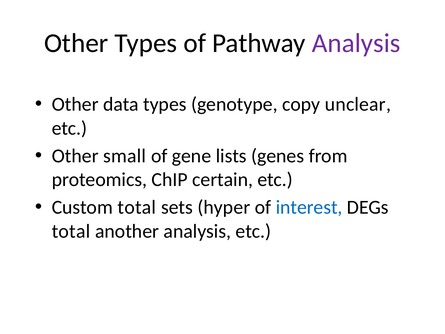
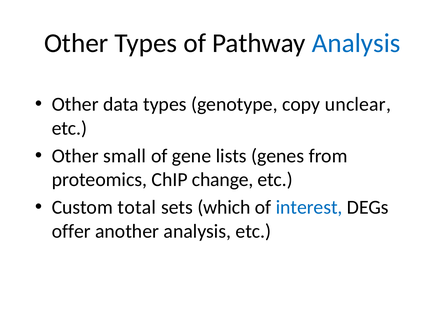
Analysis colour: purple -> blue (356, 43)
certain: certain -> change (223, 180)
hyper: hyper -> which (224, 207)
total: total -> offer (71, 231)
